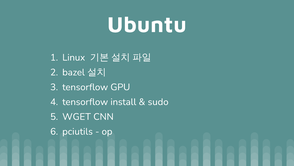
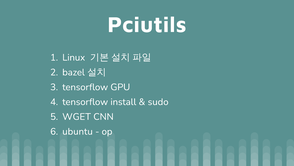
Ubuntu: Ubuntu -> Pciutils (147, 25)
pciutils: pciutils -> ubuntu (78, 131)
